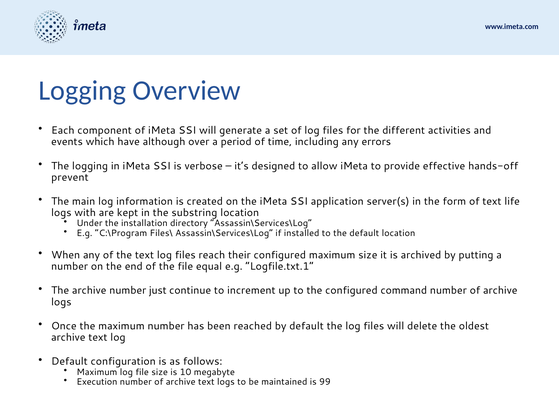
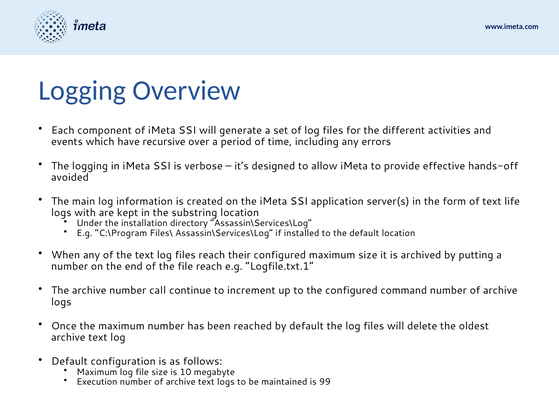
although: although -> recursive (164, 142)
prevent: prevent -> avoided (70, 177)
file equal: equal -> reach (209, 267)
just: just -> call (158, 291)
